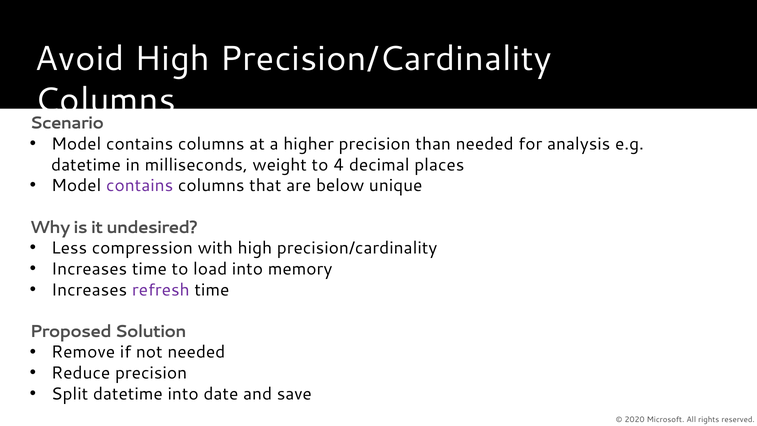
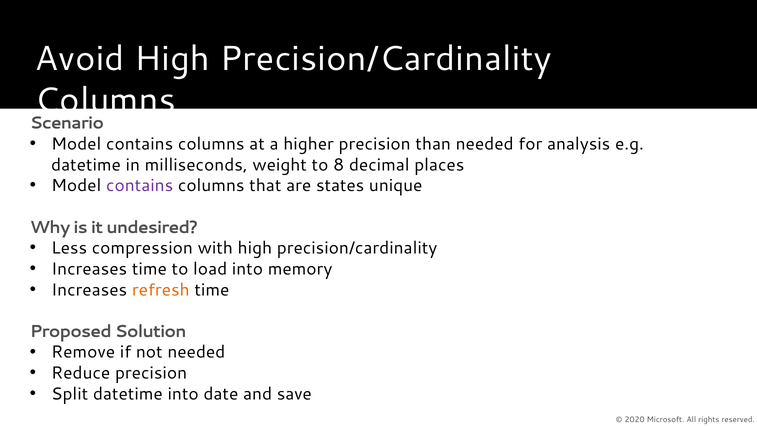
4: 4 -> 8 (339, 165)
below: below -> states (340, 186)
refresh colour: purple -> orange (161, 290)
